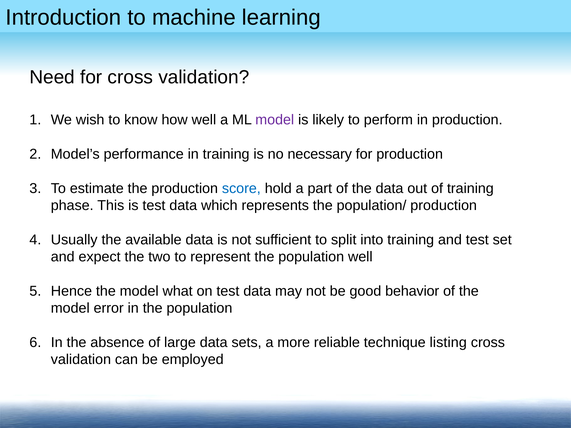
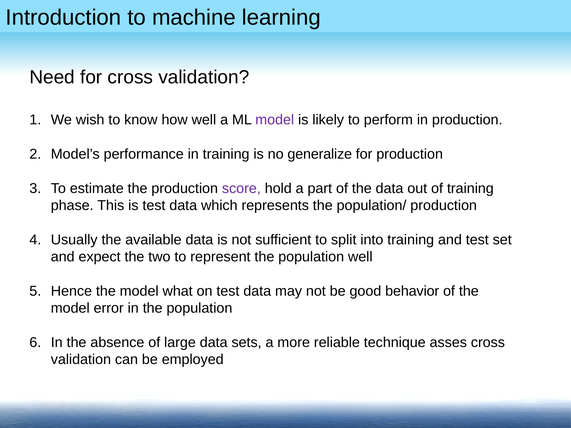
necessary: necessary -> generalize (320, 154)
score colour: blue -> purple (241, 188)
listing: listing -> asses (448, 343)
